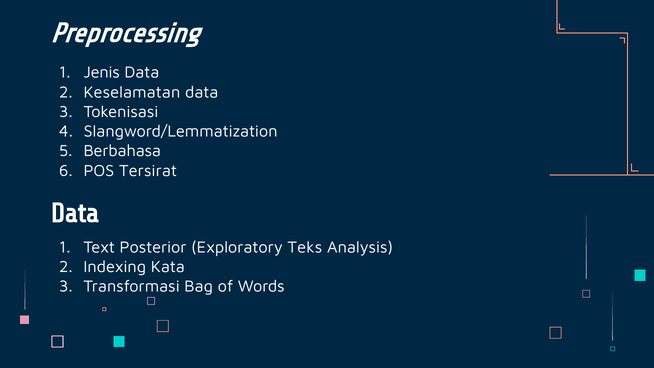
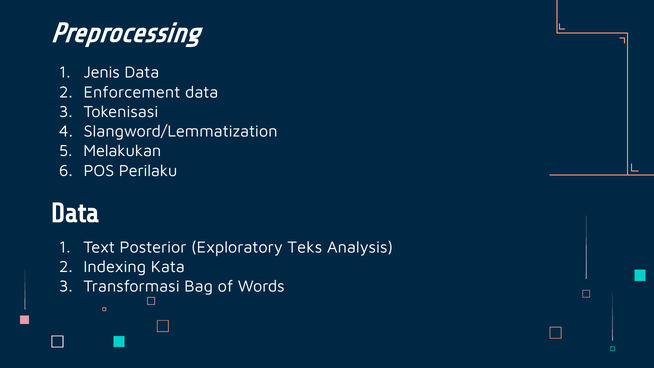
Keselamatan: Keselamatan -> Enforcement (132, 92)
Berbahasa: Berbahasa -> Melakukan (122, 151)
Tersirat: Tersirat -> Perilaku (148, 171)
